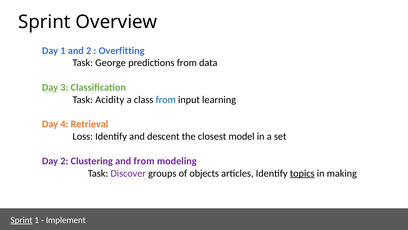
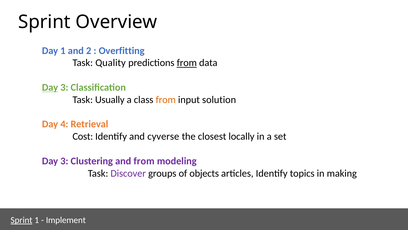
George: George -> Quality (111, 63)
from underline: none -> present (187, 63)
Acidity: Acidity -> Usually (110, 99)
from colour: blue -> orange (166, 99)
learning: learning -> solution (219, 99)
Loss: Loss -> Cost (83, 136)
descent: descent -> cyverse (163, 136)
model: model -> locally (242, 136)
2: 2 -> 3 (64, 161)
topics underline: present -> none (302, 173)
